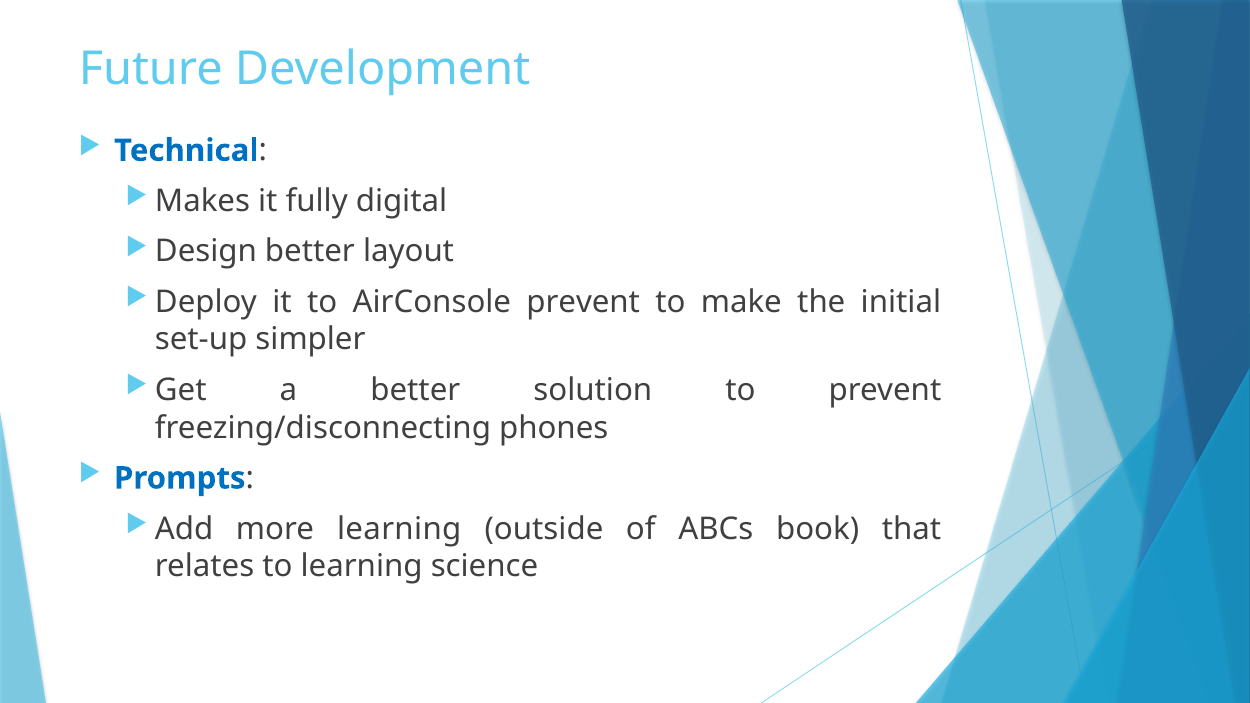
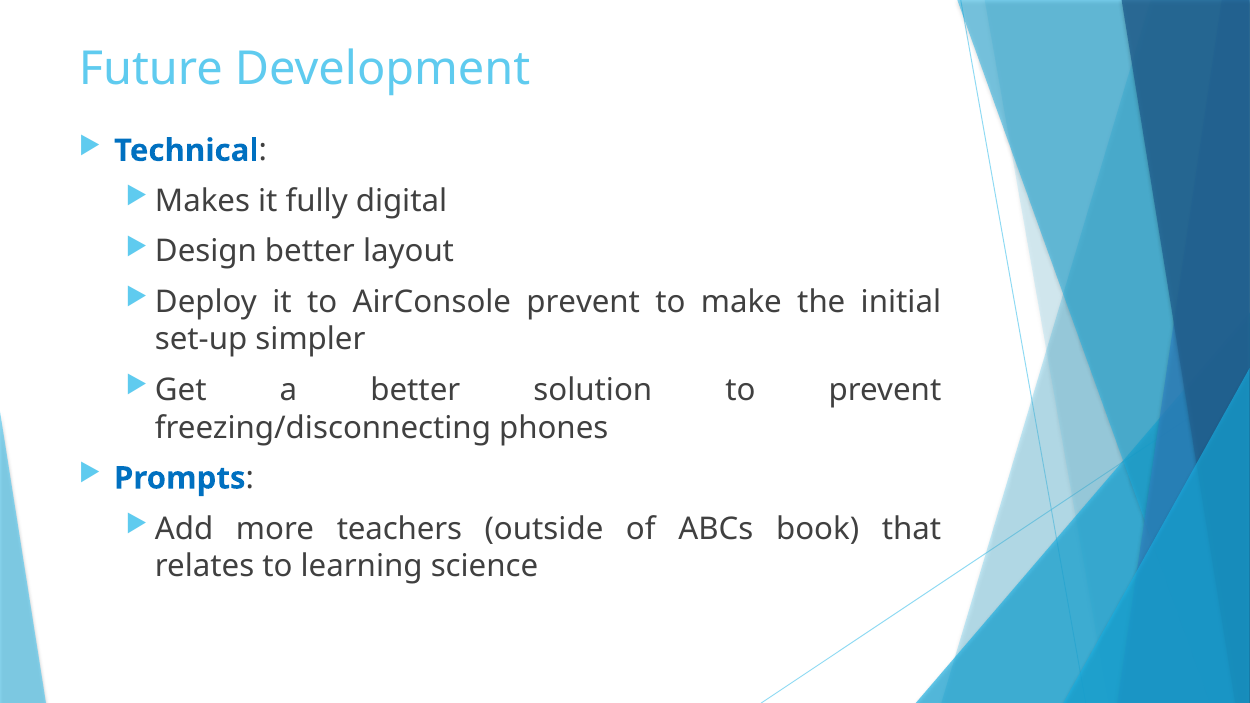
more learning: learning -> teachers (399, 529)
